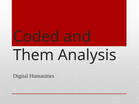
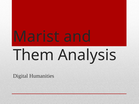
Coded: Coded -> Marist (36, 37)
